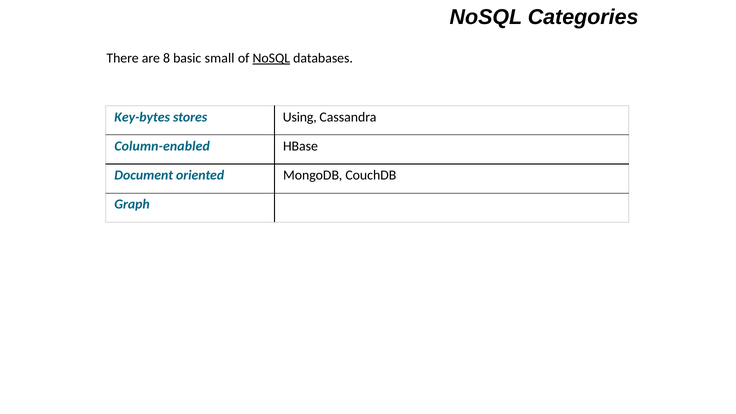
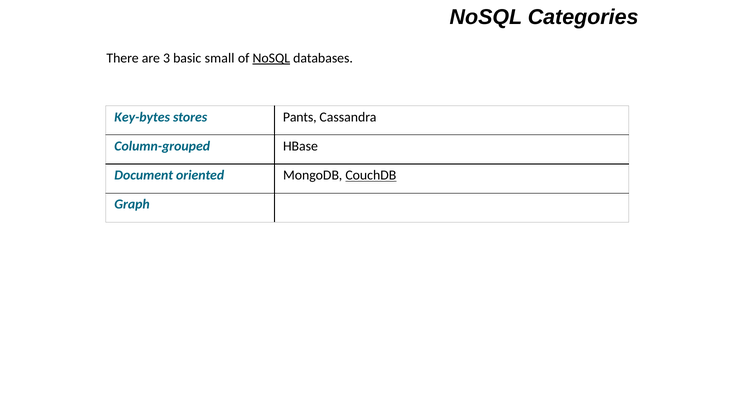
8: 8 -> 3 (167, 58)
Using: Using -> Pants (300, 117)
Column-enabled: Column-enabled -> Column-grouped (162, 146)
CouchDB underline: none -> present (371, 175)
